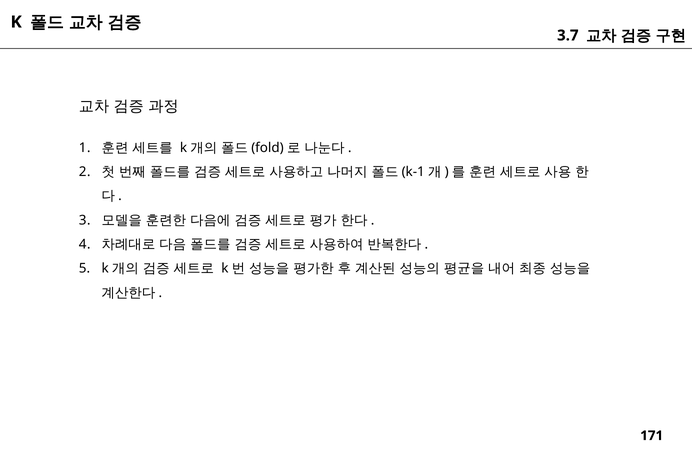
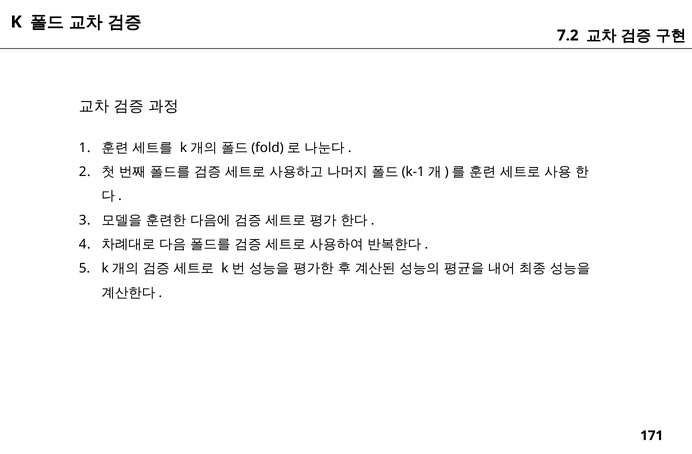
3.7: 3.7 -> 7.2 (568, 35)
